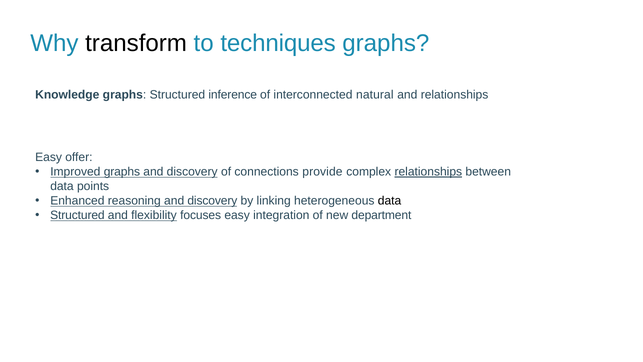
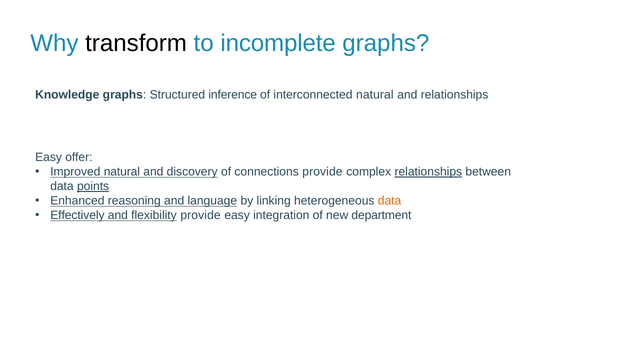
techniques: techniques -> incomplete (278, 43)
Improved graphs: graphs -> natural (122, 172)
points underline: none -> present (93, 186)
reasoning and discovery: discovery -> language (212, 201)
data colour: black -> orange (390, 201)
Structured: Structured -> Effectively (77, 215)
flexibility focuses: focuses -> provide (201, 215)
